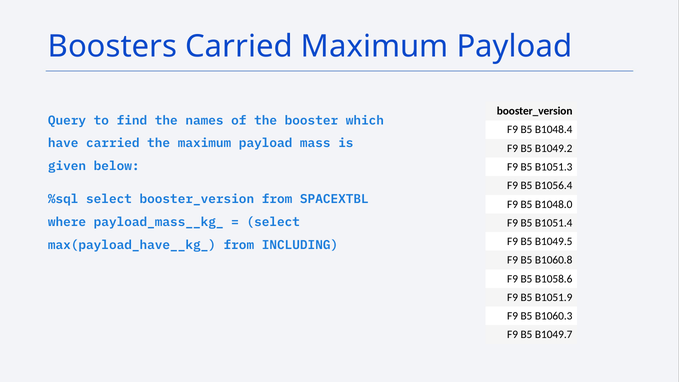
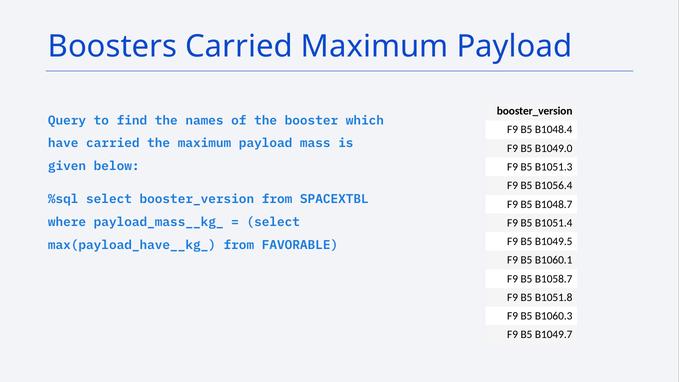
B1049.2: B1049.2 -> B1049.0 (554, 148)
B1048.0: B1048.0 -> B1048.7 (554, 204)
INCLUDING: INCLUDING -> FAVORABLE (300, 245)
B1060.8: B1060.8 -> B1060.1 (554, 260)
B1058.6: B1058.6 -> B1058.7 (554, 279)
B1051.9: B1051.9 -> B1051.8 (554, 297)
